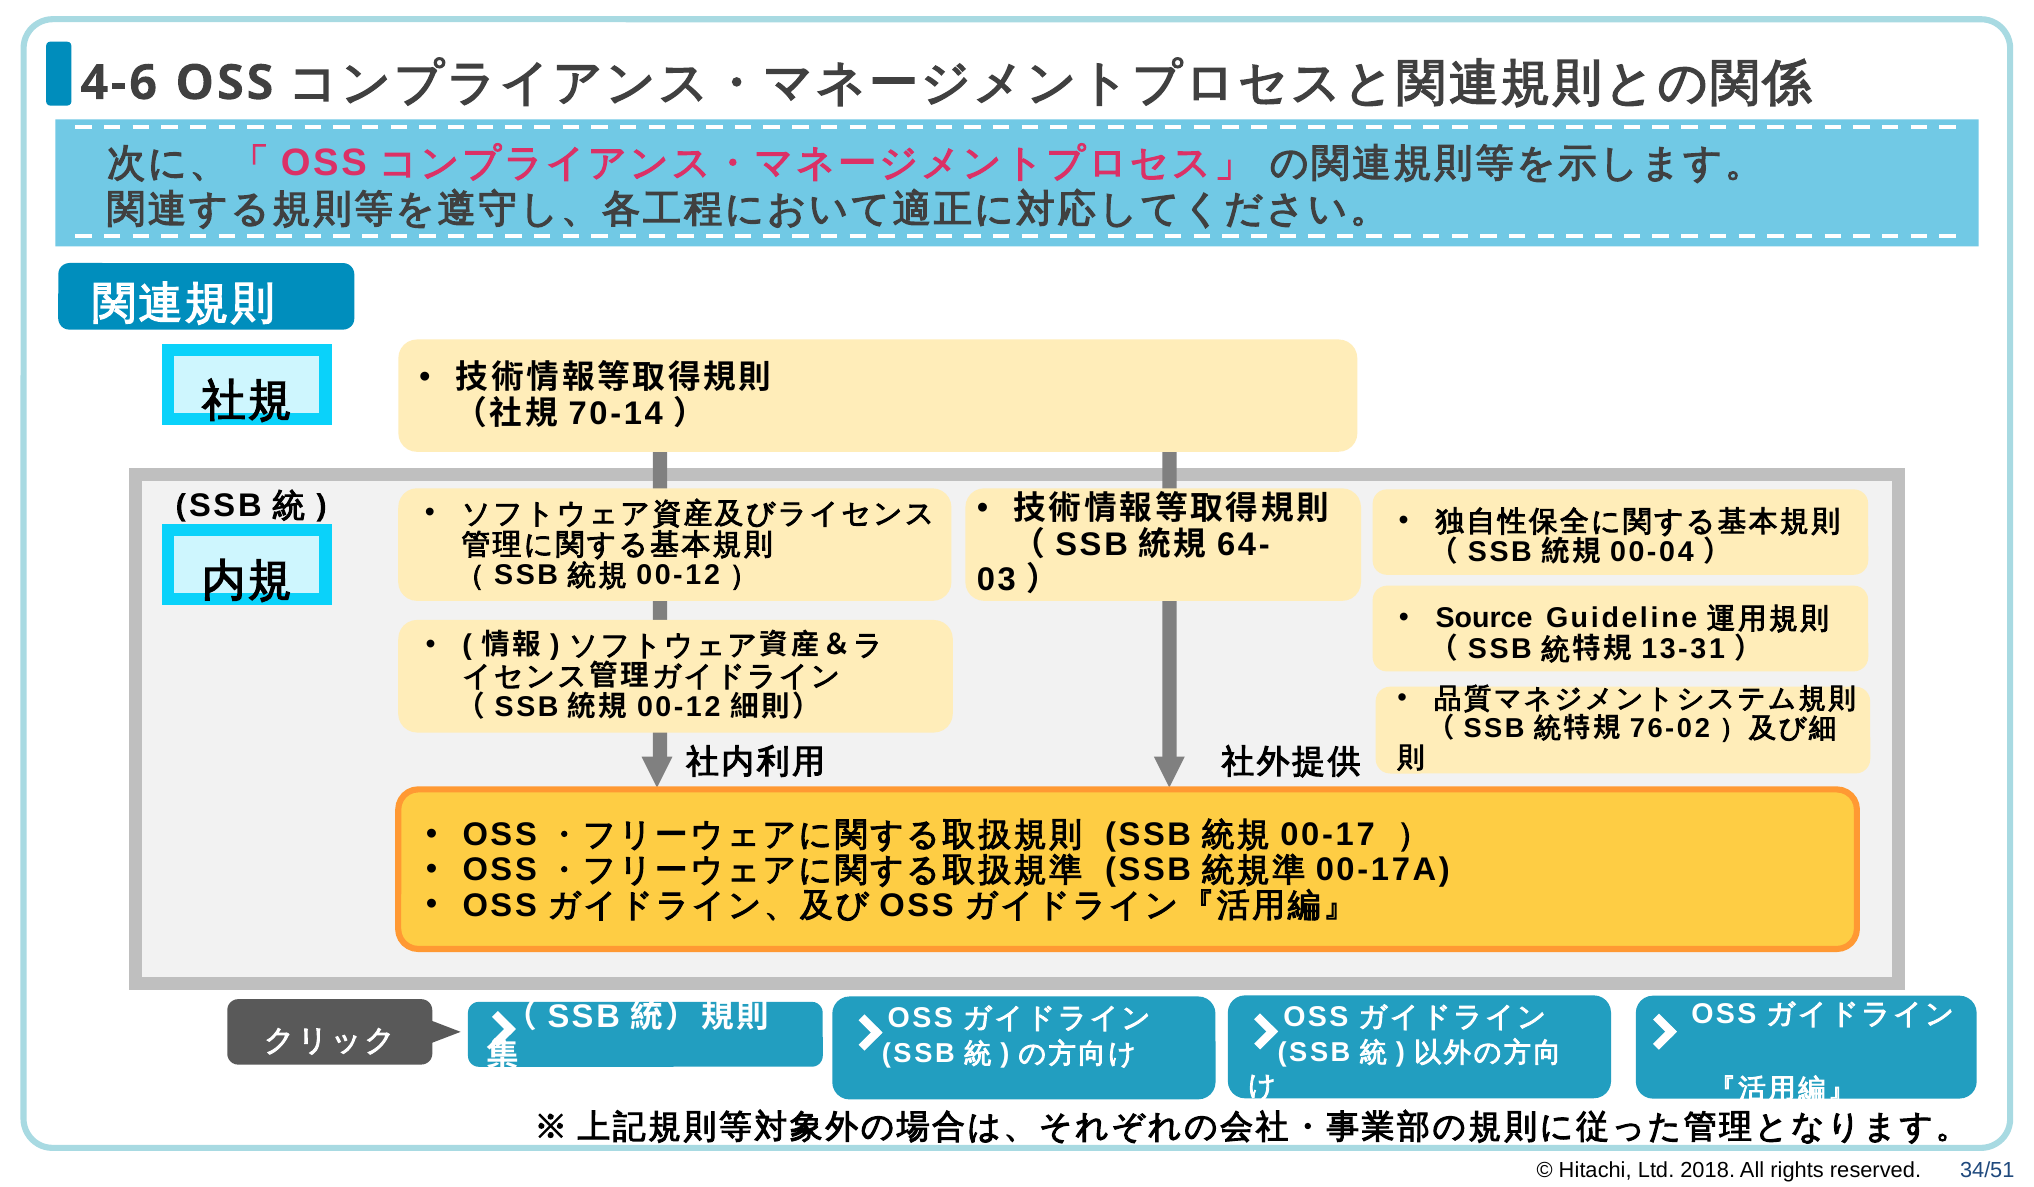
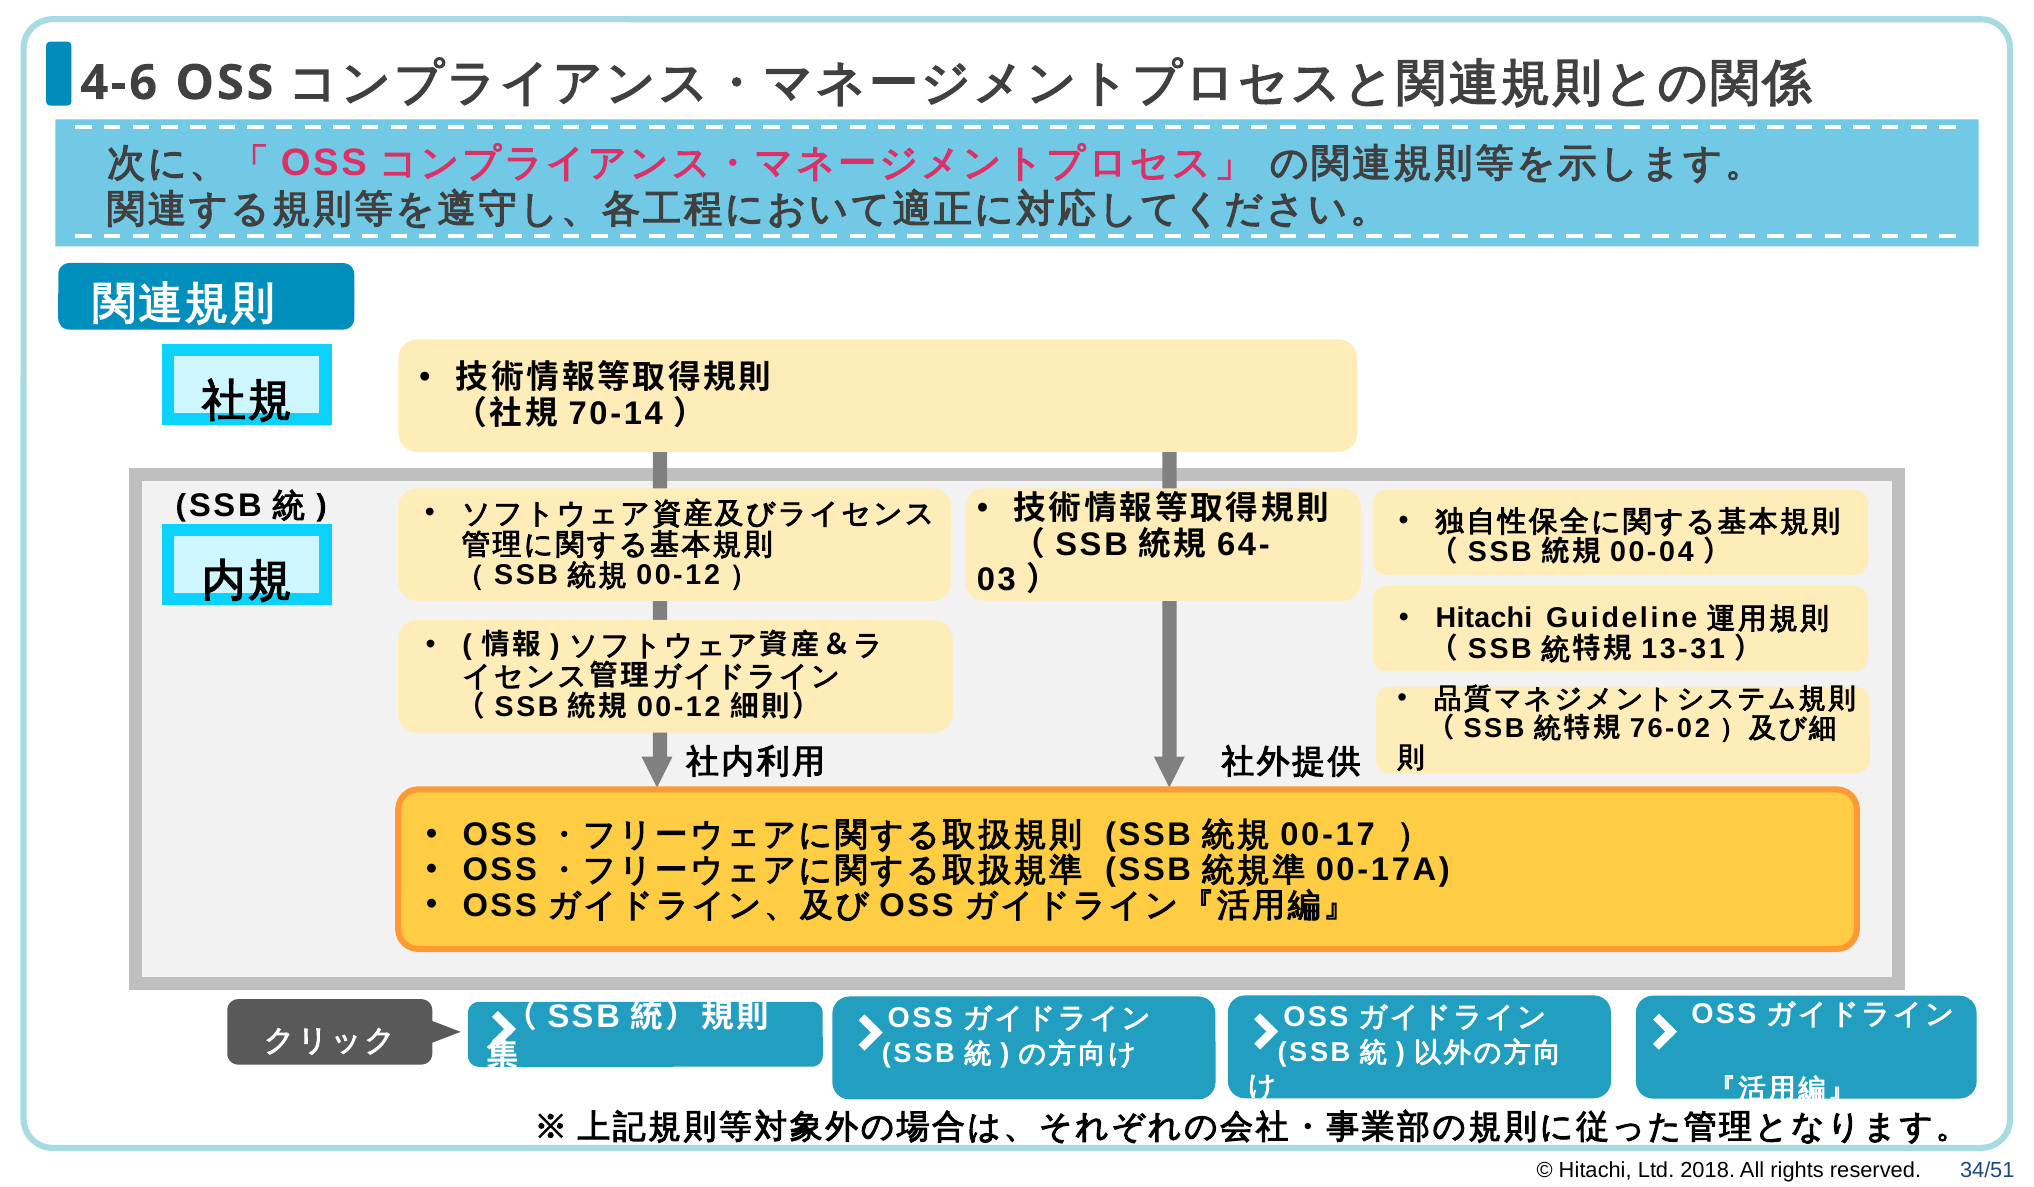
Source: Source -> Hitachi (1484, 618)
